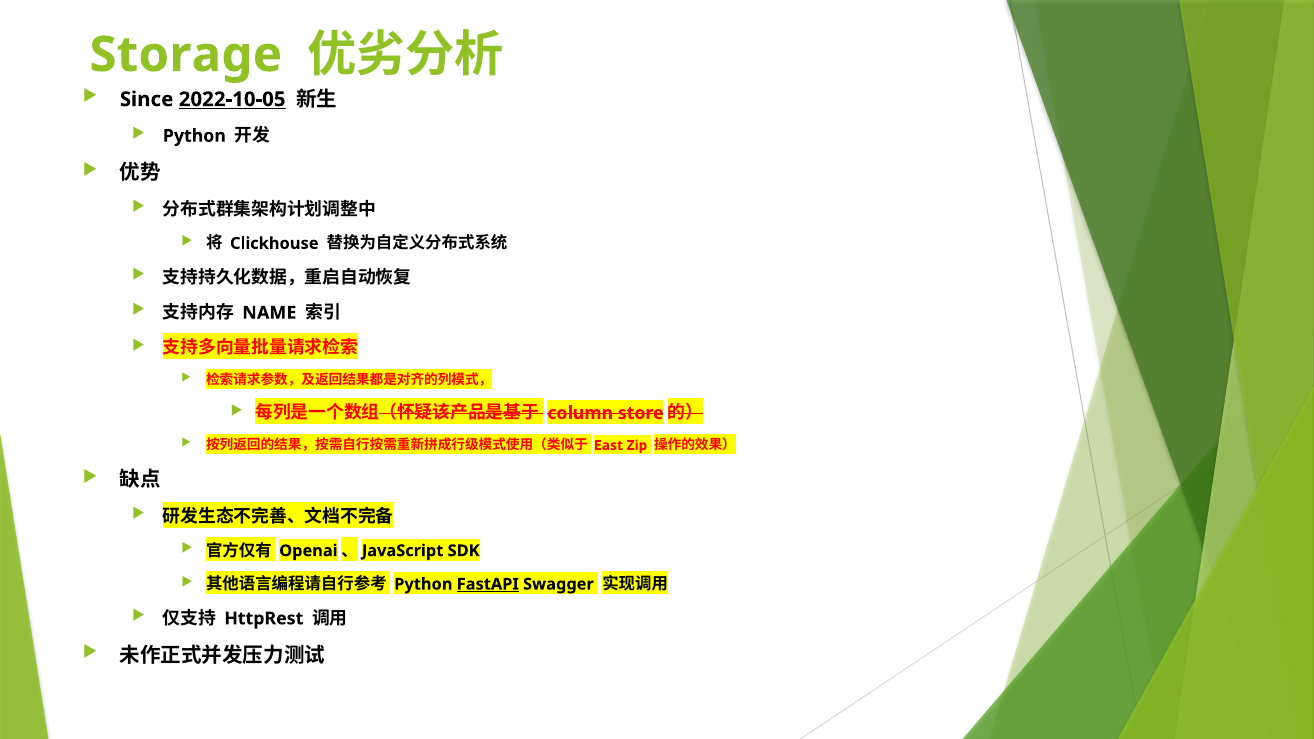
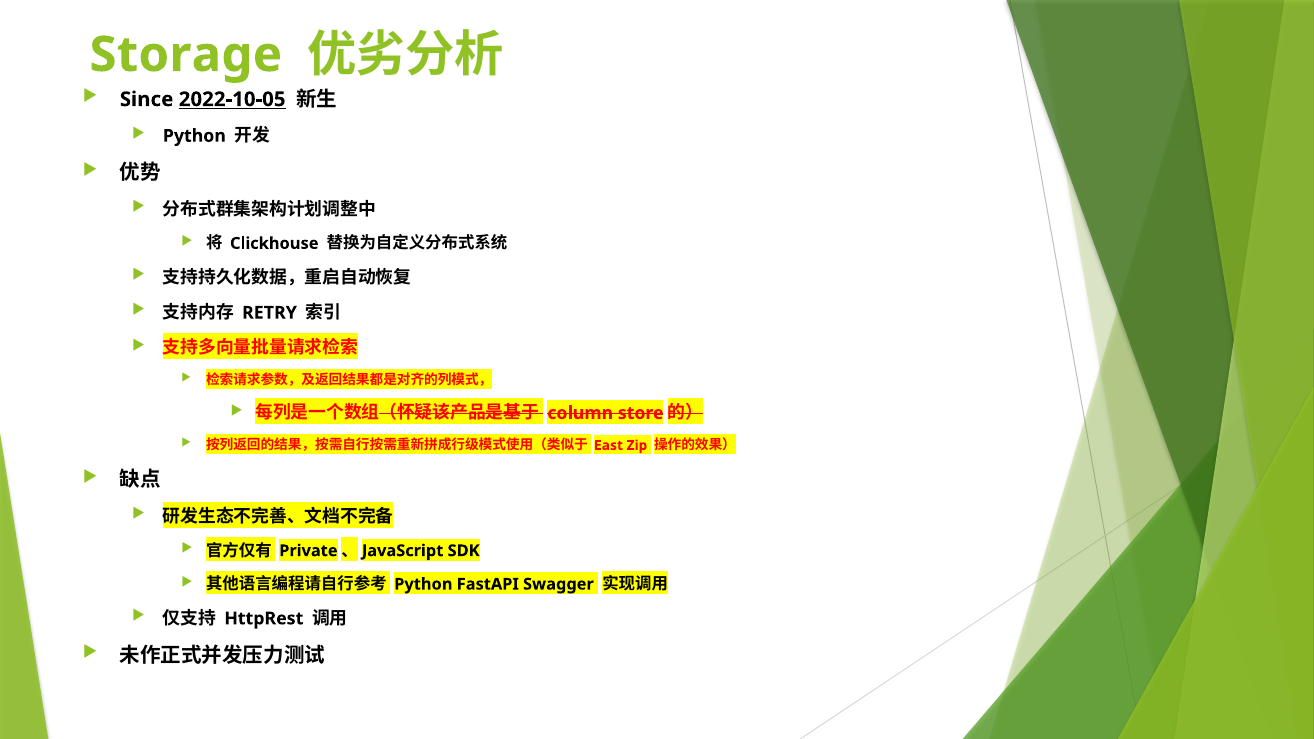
NAME: NAME -> RETRY (269, 313)
Openai: Openai -> Private (308, 551)
FastAPI underline: present -> none (488, 584)
